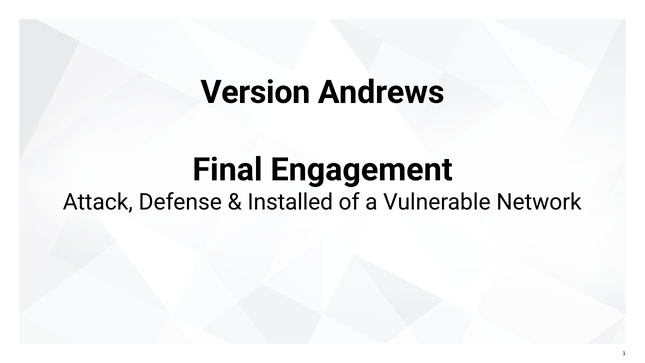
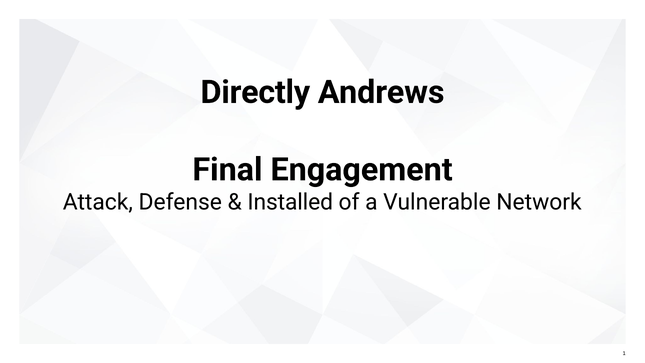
Version: Version -> Directly (255, 92)
